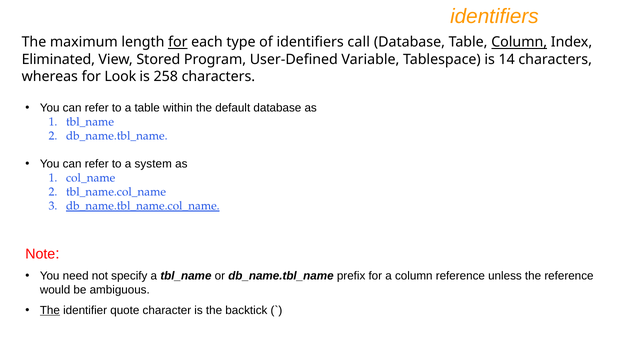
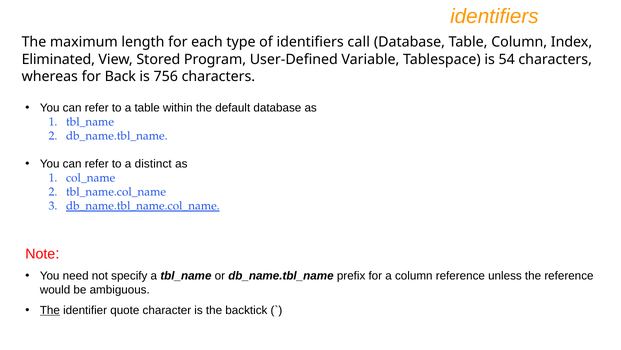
for underline: present -> none (178, 42)
Column underline: present -> none (519, 42)
14: 14 -> 54 (507, 59)
Look: Look -> Back (120, 76)
258: 258 -> 756 (166, 76)
system: system -> distinct (153, 164)
